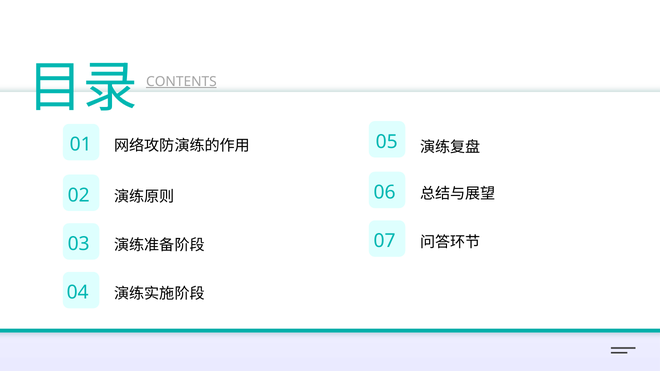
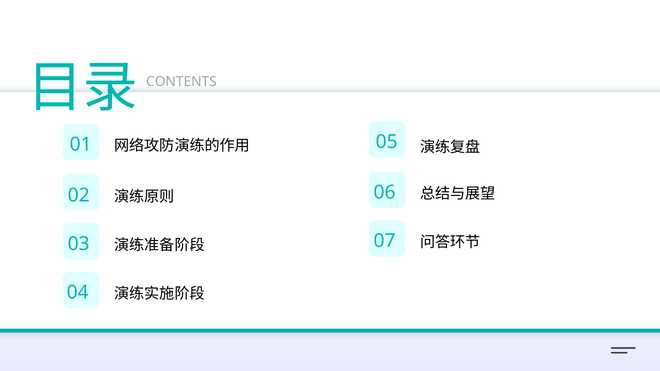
CONTENTS underline: present -> none (181, 82)
